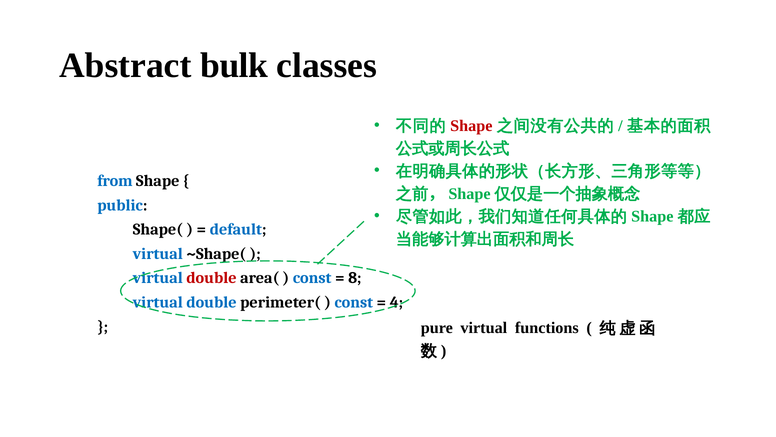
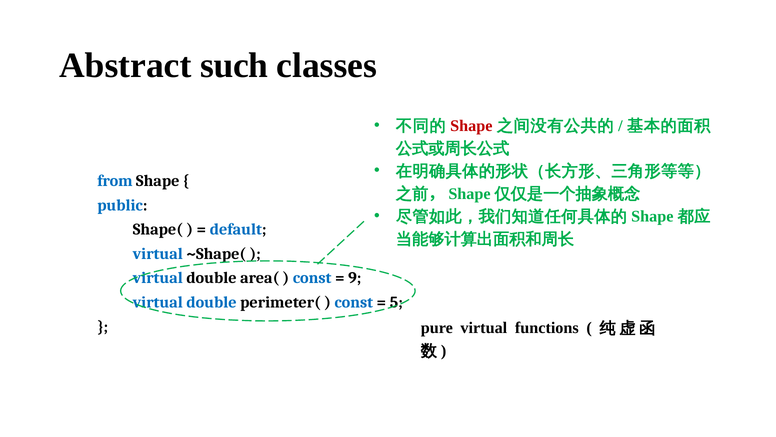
bulk: bulk -> such (234, 65)
double colour: red -> black (212, 278)
8: 8 -> 9 (355, 278)
4: 4 -> 5 (396, 302)
